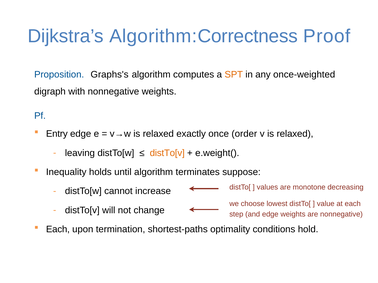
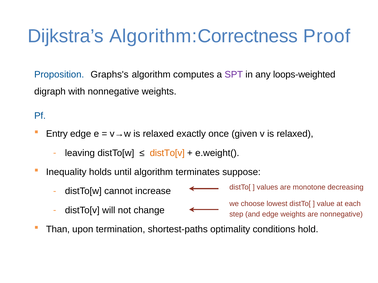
SPT colour: orange -> purple (234, 75)
once-weighted: once-weighted -> loops-weighted (304, 75)
order: order -> given (244, 134)
Each: Each -> Than (58, 230)
